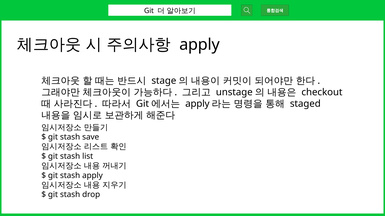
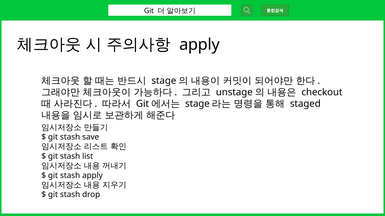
apply: apply -> stage (197, 104)
